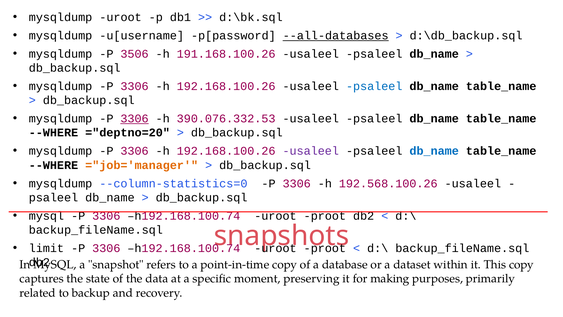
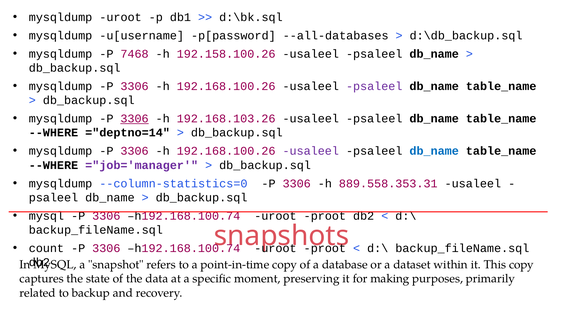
--all-databases underline: present -> none (336, 35)
3506: 3506 -> 7468 (135, 54)
191.168.100.26: 191.168.100.26 -> 192.158.100.26 (226, 54)
psaleel colour: blue -> purple (374, 86)
390.076.332.53: 390.076.332.53 -> 192.168.103.26 (226, 119)
="deptno=20: ="deptno=20 -> ="deptno=14 (128, 133)
="job='manager colour: orange -> purple (142, 165)
192.568.100.26: 192.568.100.26 -> 889.558.353.31 (388, 183)
limit: limit -> count (46, 248)
